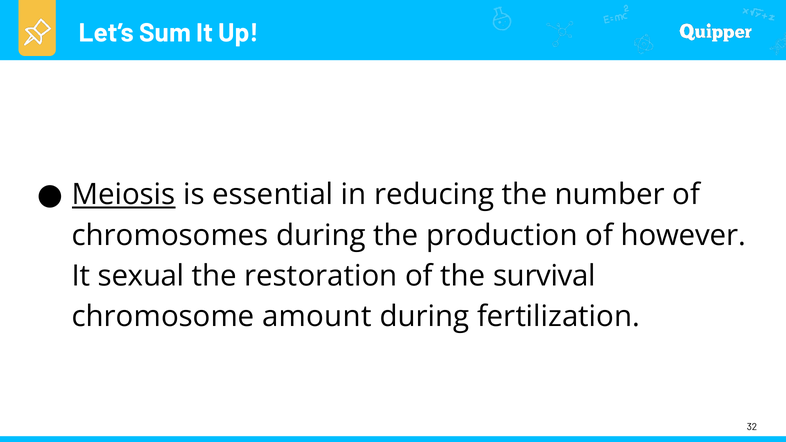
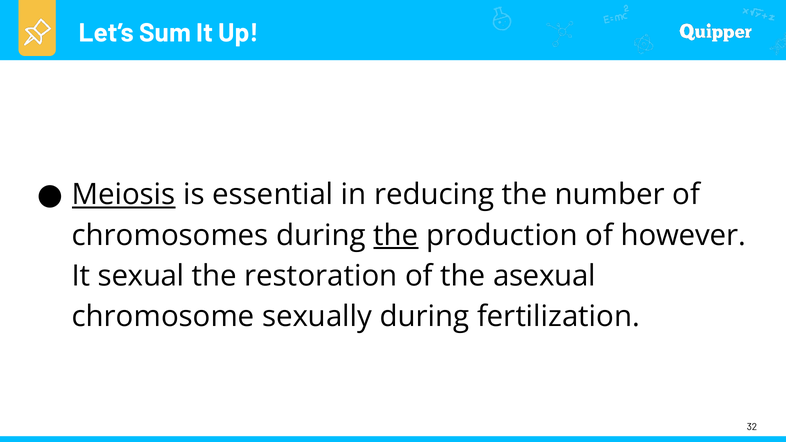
the underline: none -> present (396, 235)
survival: survival -> asexual (544, 276)
amount: amount -> sexually (317, 317)
